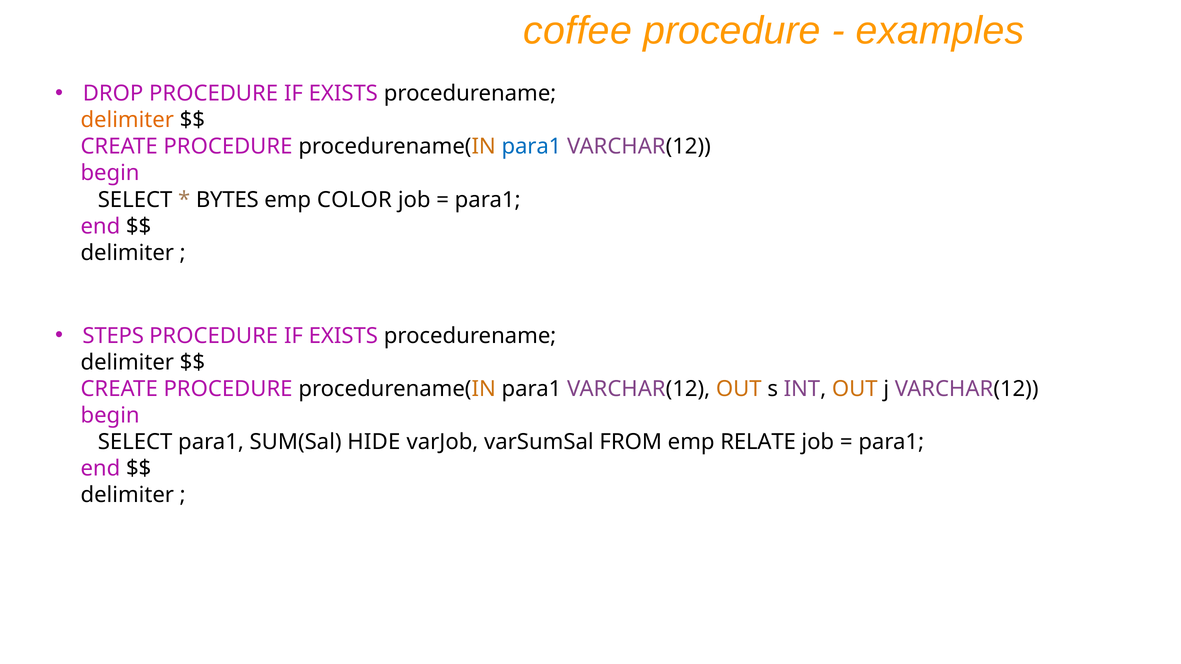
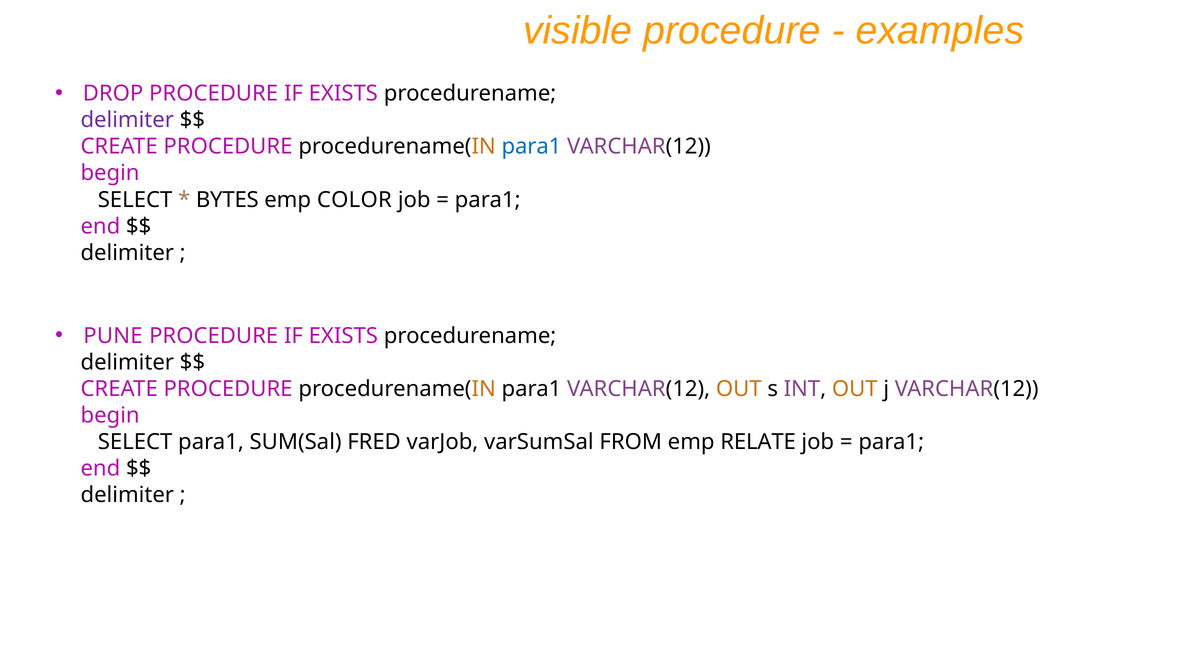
coffee: coffee -> visible (578, 31)
delimiter colour: orange -> purple (127, 120)
STEPS: STEPS -> PUNE (113, 336)
HIDE: HIDE -> FRED (374, 442)
